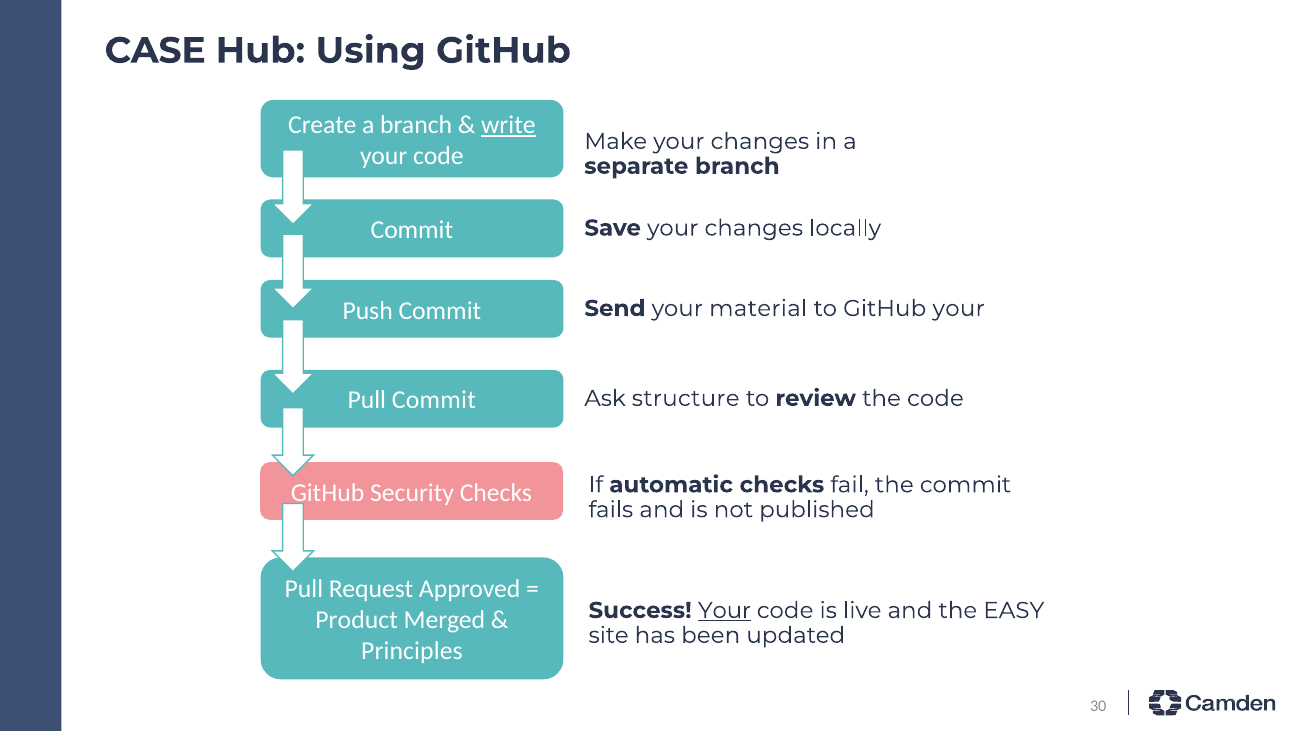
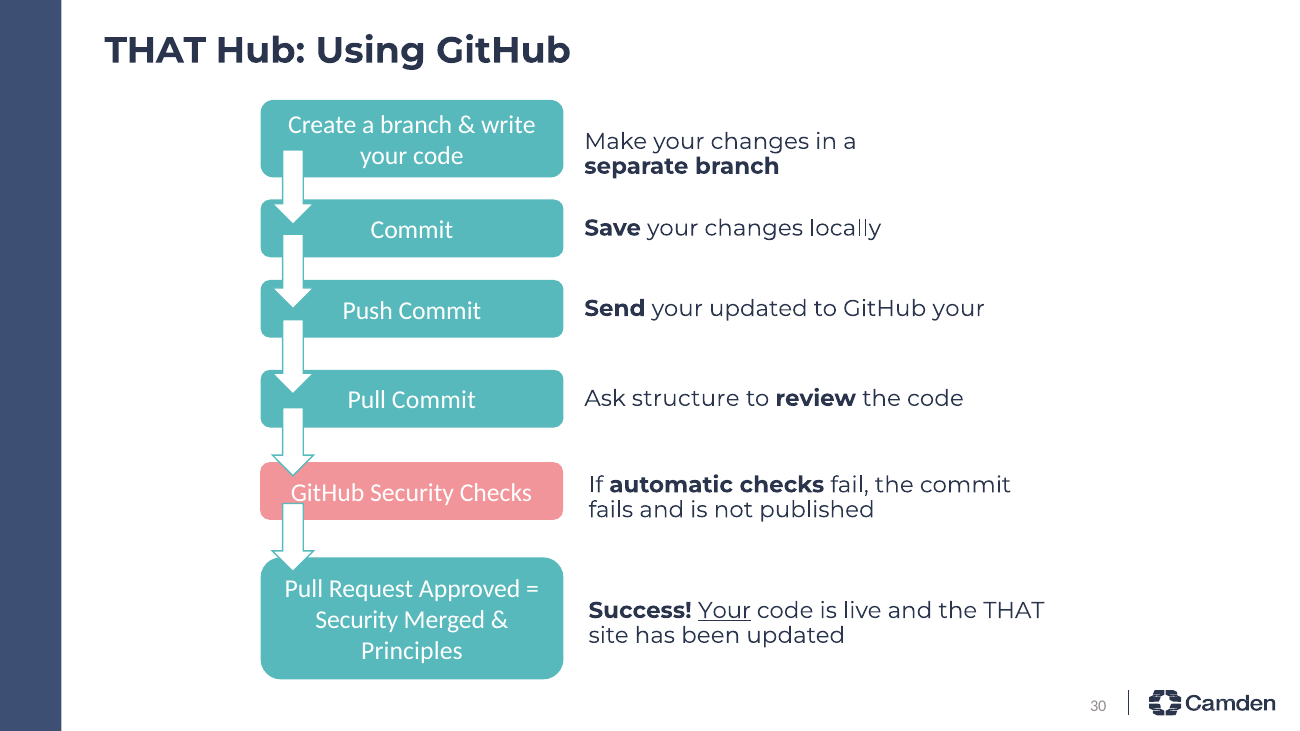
CASE: CASE -> THAT (155, 51)
write underline: present -> none (508, 125)
your material: material -> updated (758, 309)
the EASY: EASY -> THAT (1014, 611)
Product: Product -> Security (357, 620)
